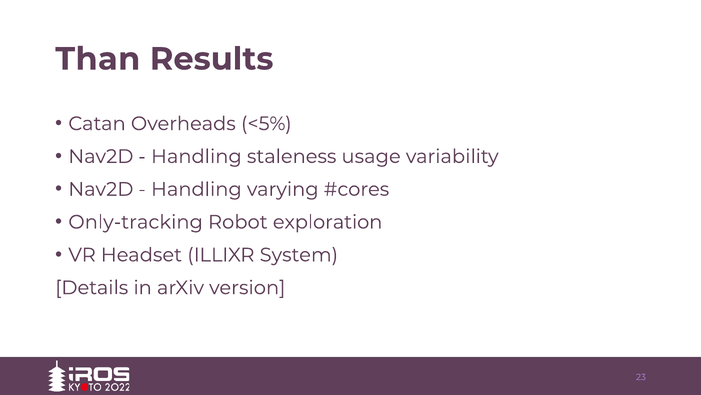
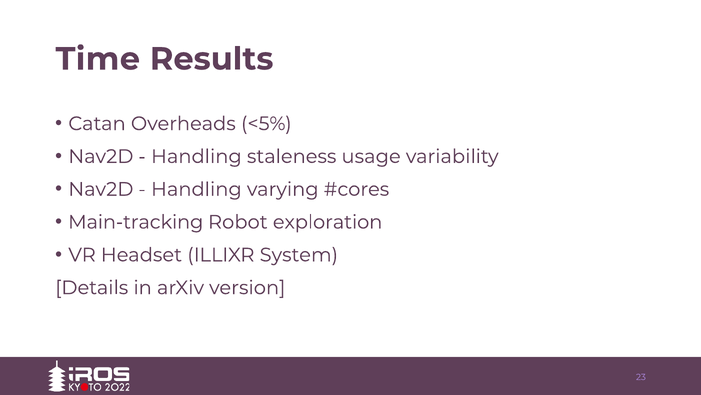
Than: Than -> Time (98, 59)
Only-tracking: Only-tracking -> Main-tracking (136, 222)
